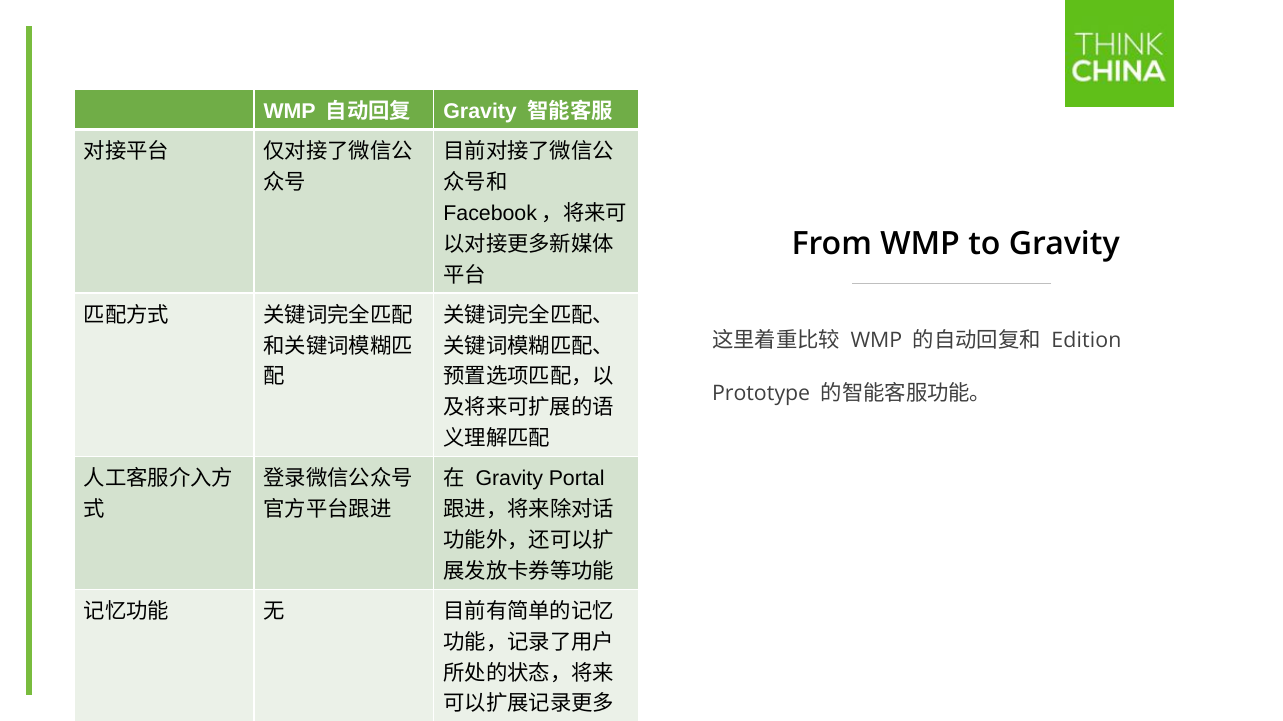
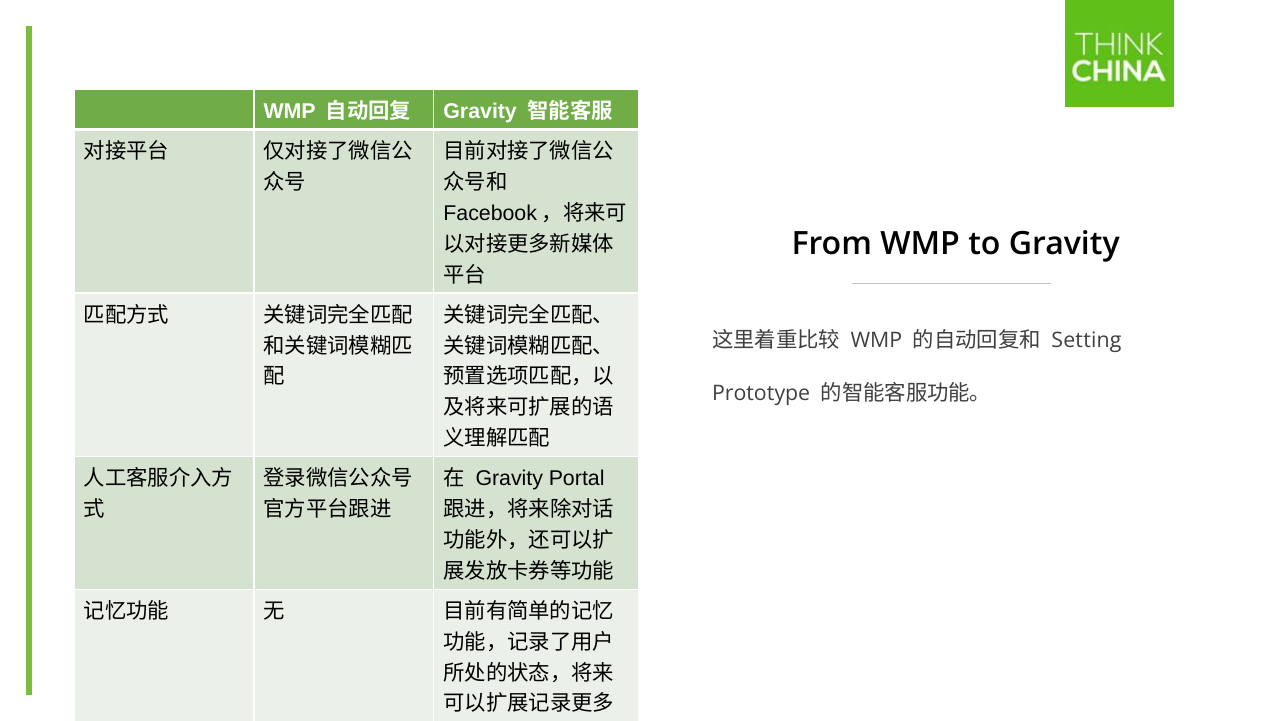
Edition: Edition -> Setting (1086, 340)
